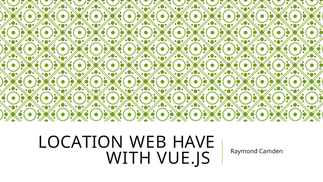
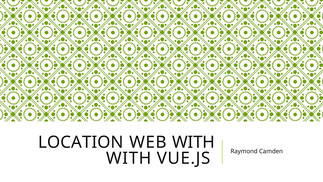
WEB HAVE: HAVE -> WITH (194, 142)
